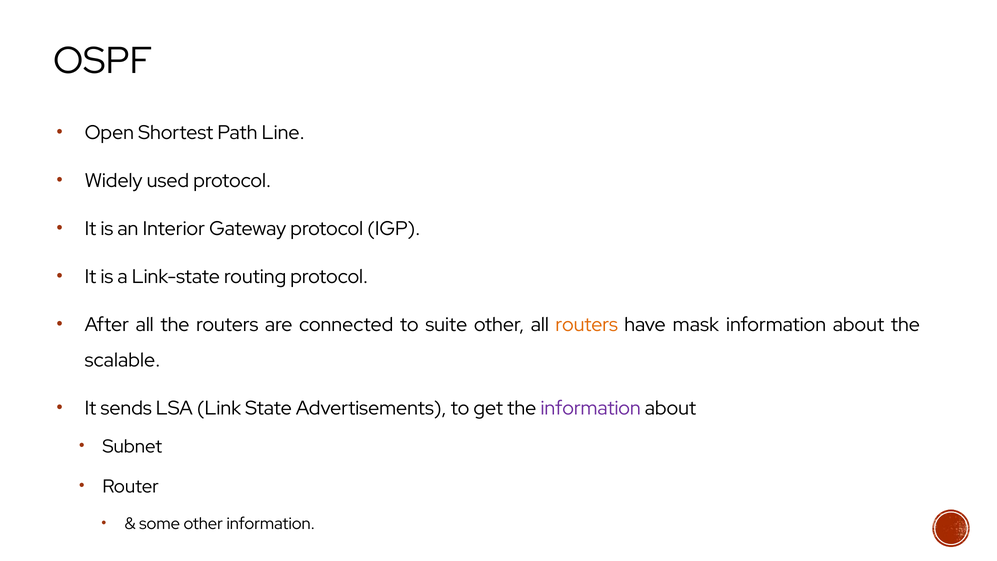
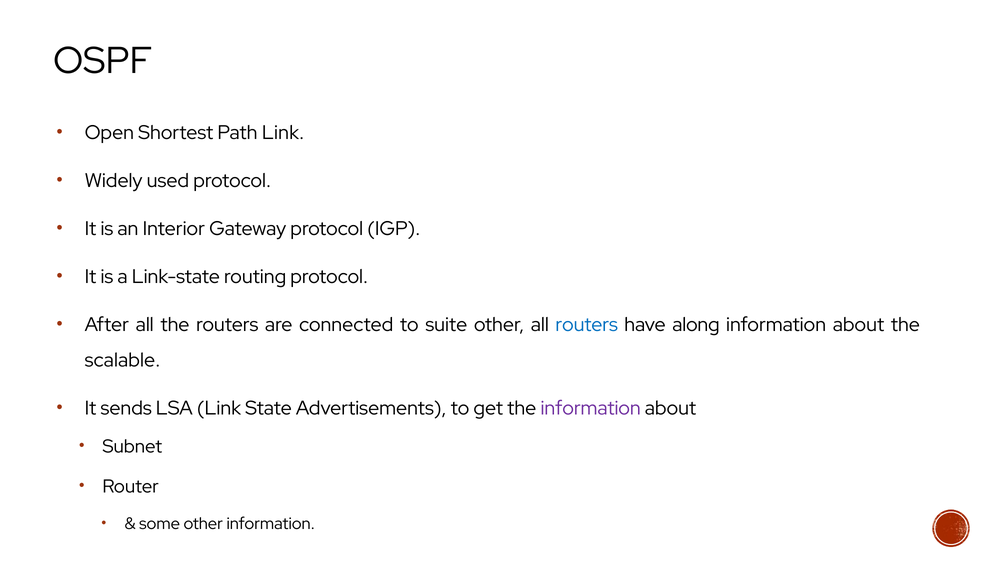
Path Line: Line -> Link (283, 133)
routers colour: orange -> blue (587, 325)
mask: mask -> along (696, 325)
